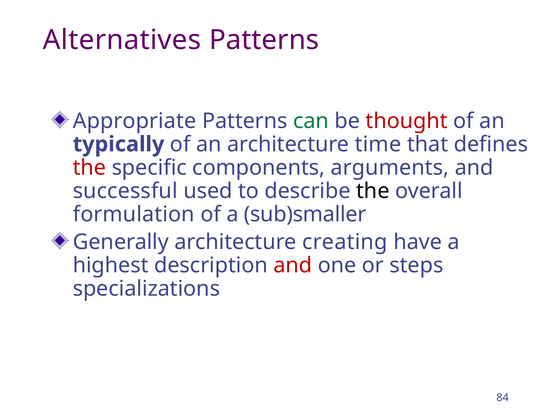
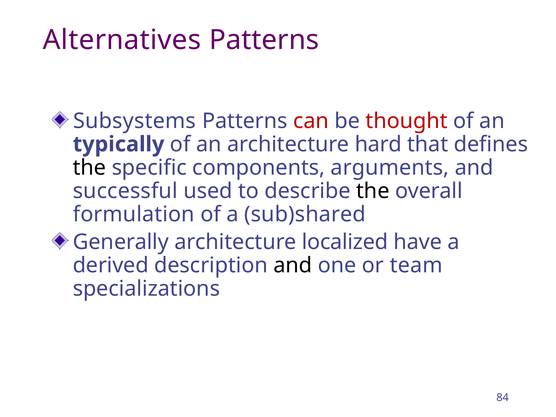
Appropriate: Appropriate -> Subsystems (135, 121)
can colour: green -> red (311, 121)
time: time -> hard (378, 144)
the colour: red -> black (89, 168)
sub)smaller: sub)smaller -> sub)shared (305, 214)
creating: creating -> localized (345, 242)
highest: highest -> derived (111, 265)
and colour: red -> black (293, 265)
steps: steps -> team (416, 265)
